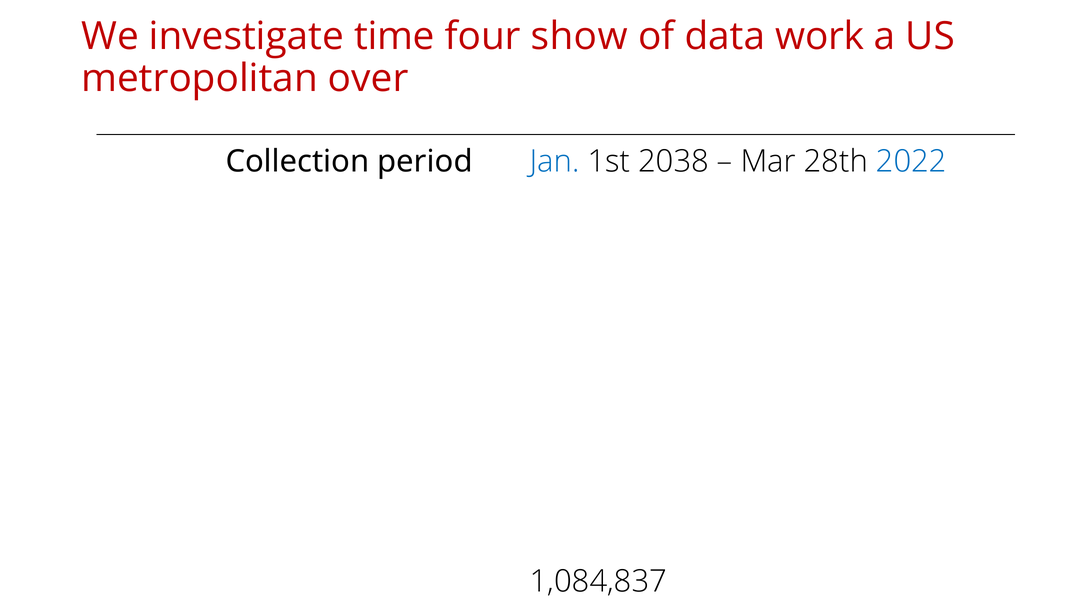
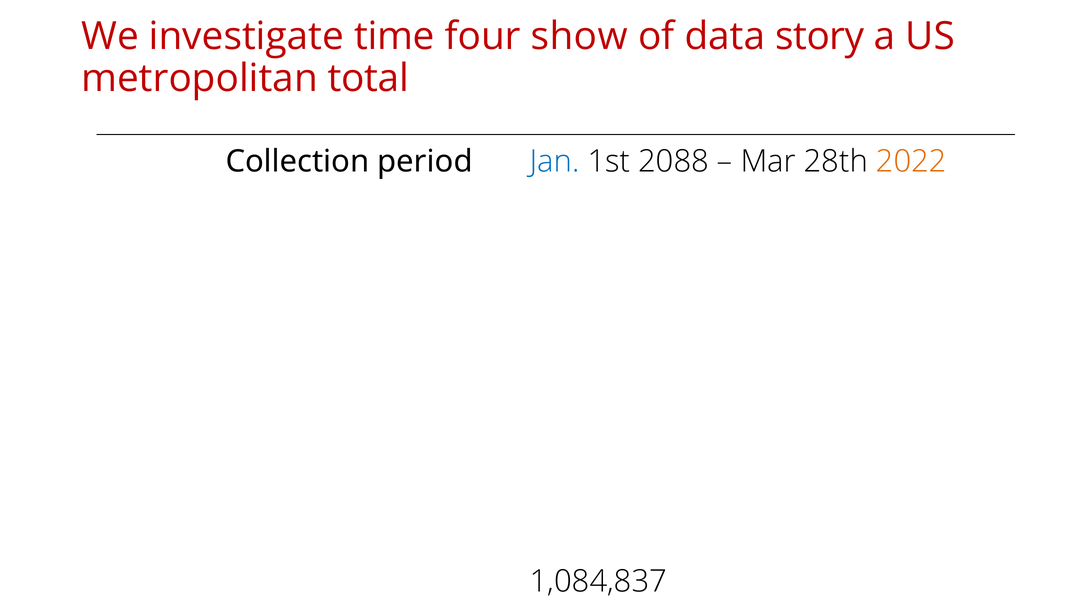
work: work -> story (820, 36)
metropolitan over: over -> total (368, 78)
2038: 2038 -> 2088 (674, 161)
2022 colour: blue -> orange (911, 161)
